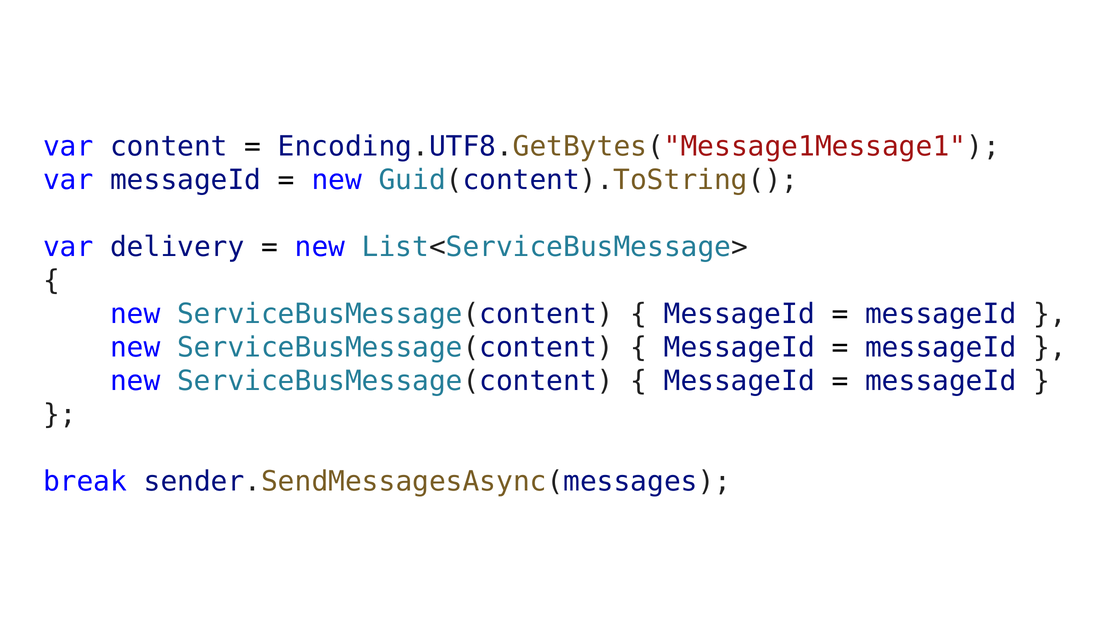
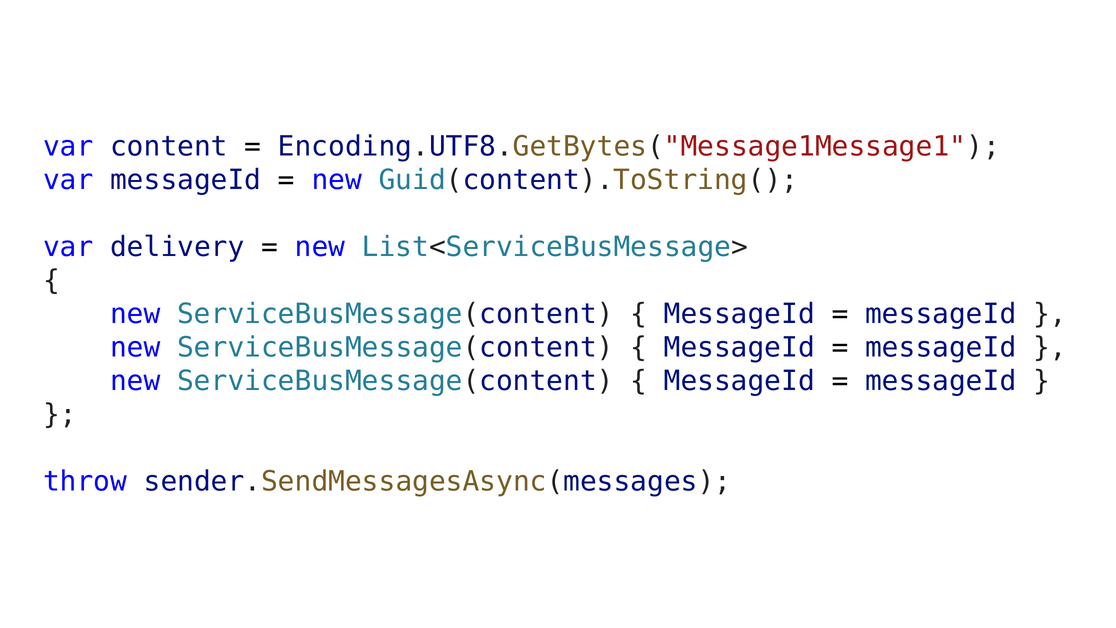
break: break -> throw (85, 481)
